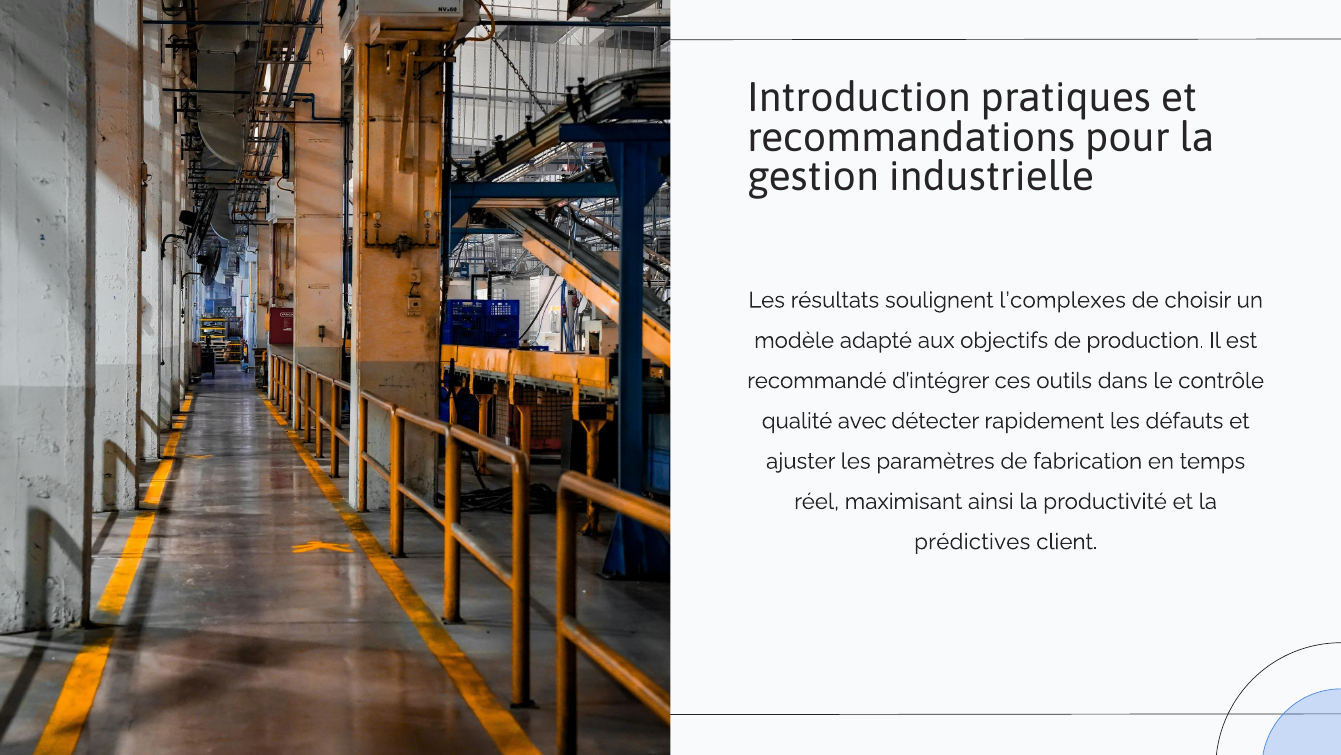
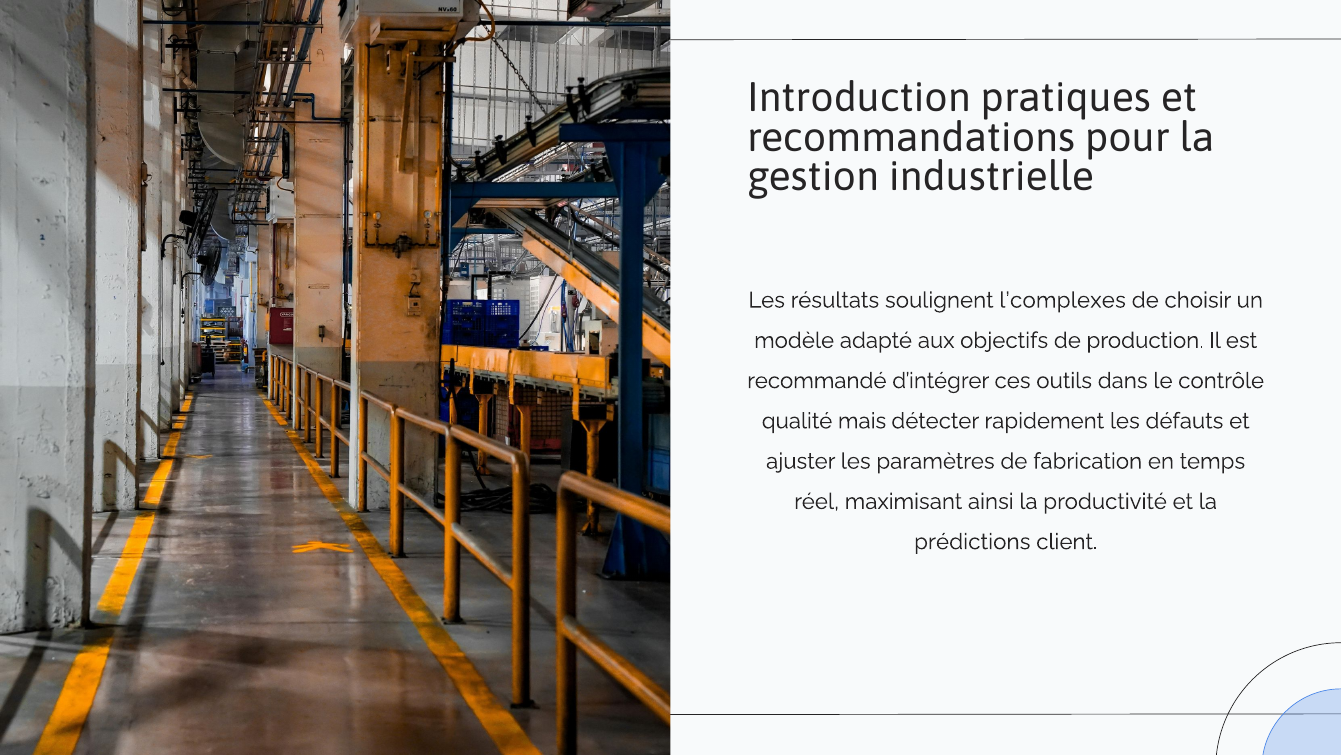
avec: avec -> mais (862, 421)
prédictives: prédictives -> prédictions (972, 541)
